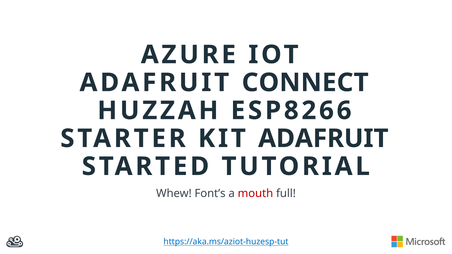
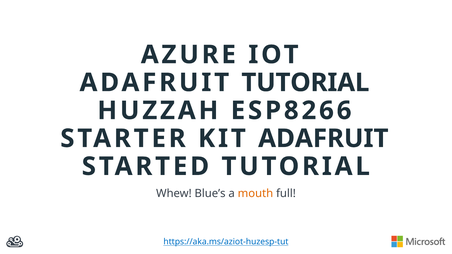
ADAFRUIT CONNECT: CONNECT -> TUTORIAL (305, 83)
Font’s: Font’s -> Blue’s (210, 194)
mouth colour: red -> orange (255, 194)
